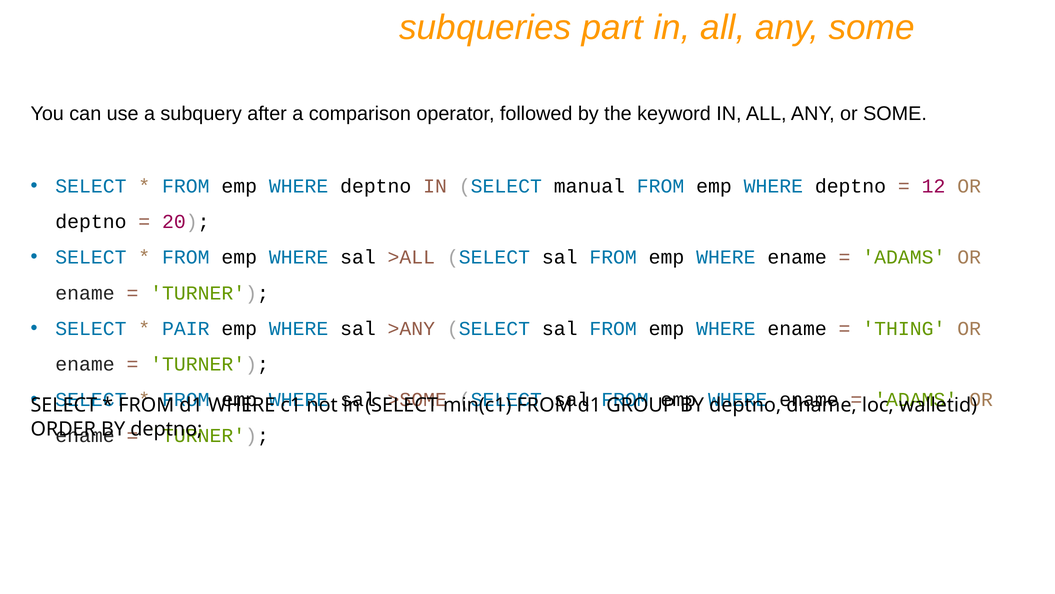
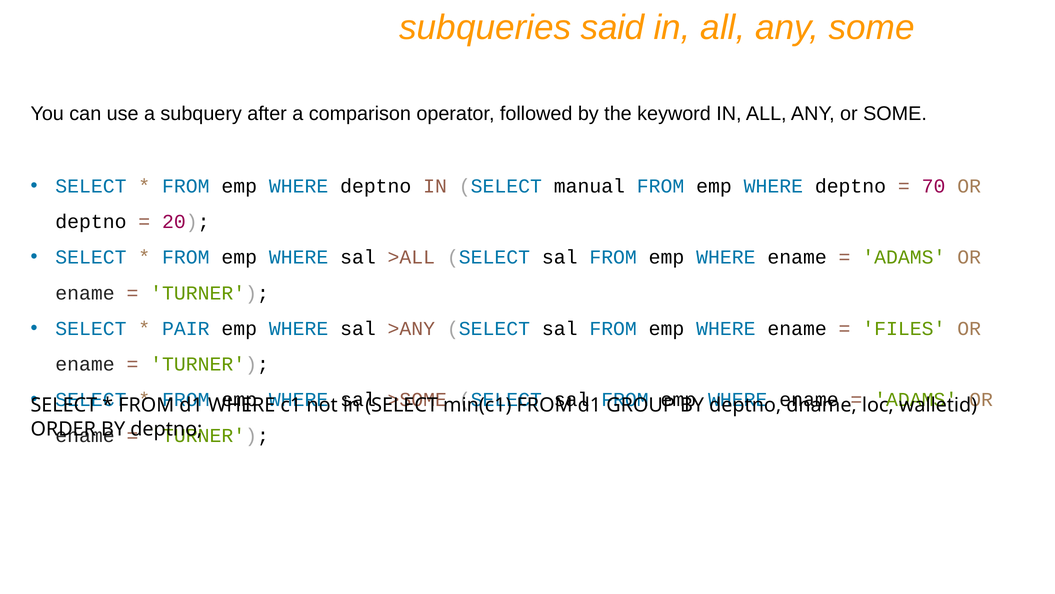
part: part -> said (613, 27)
12: 12 -> 70 (934, 186)
THING: THING -> FILES (904, 328)
